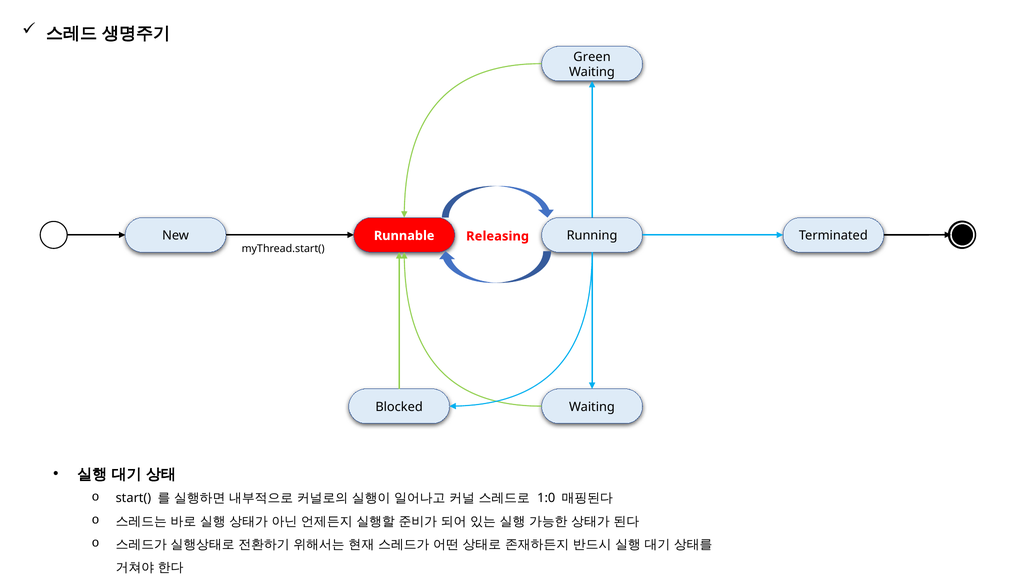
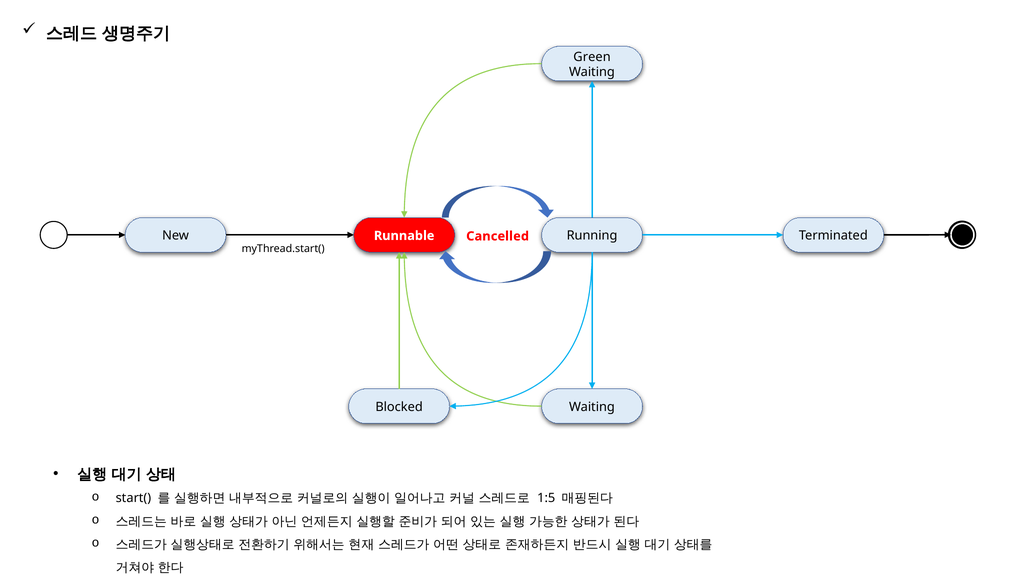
Releasing: Releasing -> Cancelled (498, 236)
1:0: 1:0 -> 1:5 (546, 498)
